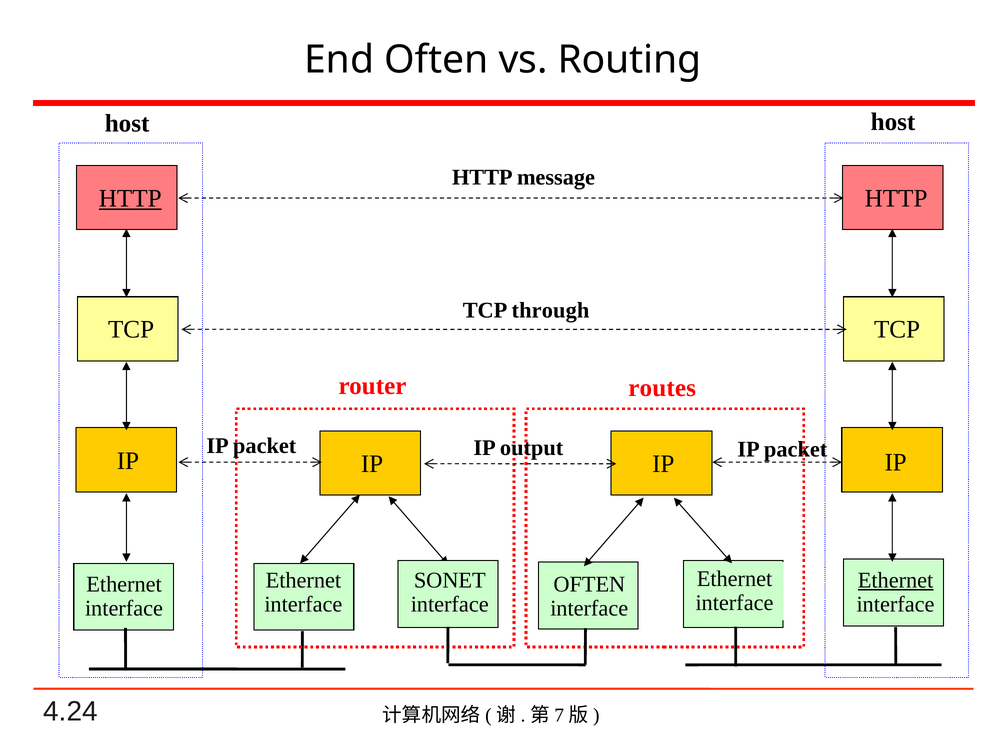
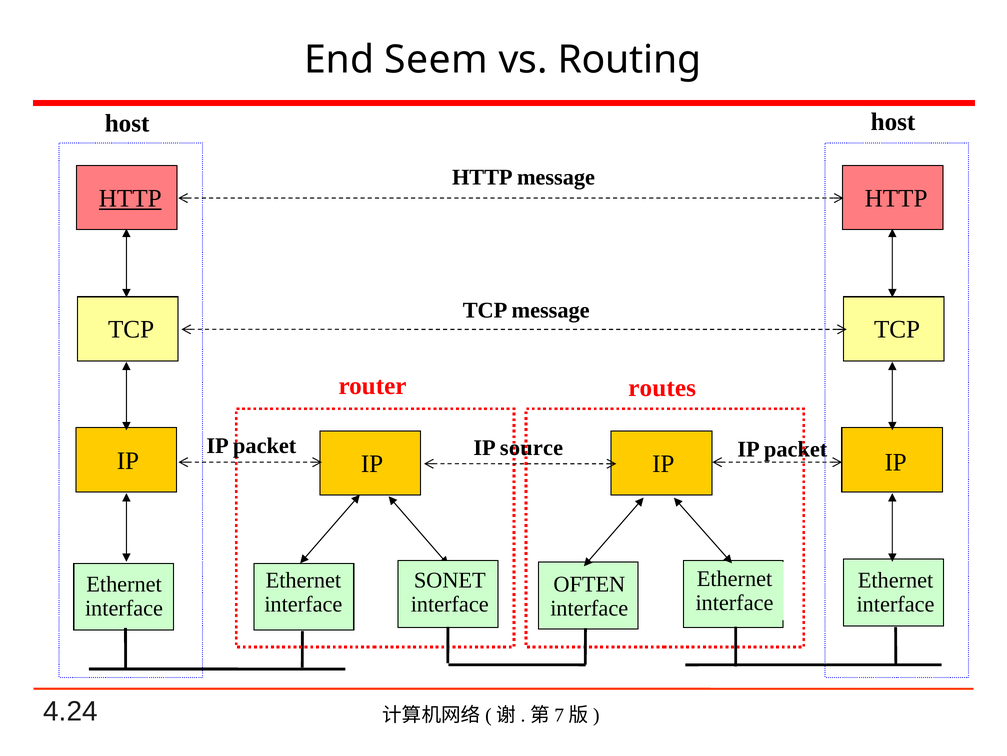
End Often: Often -> Seem (436, 60)
TCP through: through -> message (551, 310)
output: output -> source (532, 447)
Ethernet underline: present -> none (896, 580)
